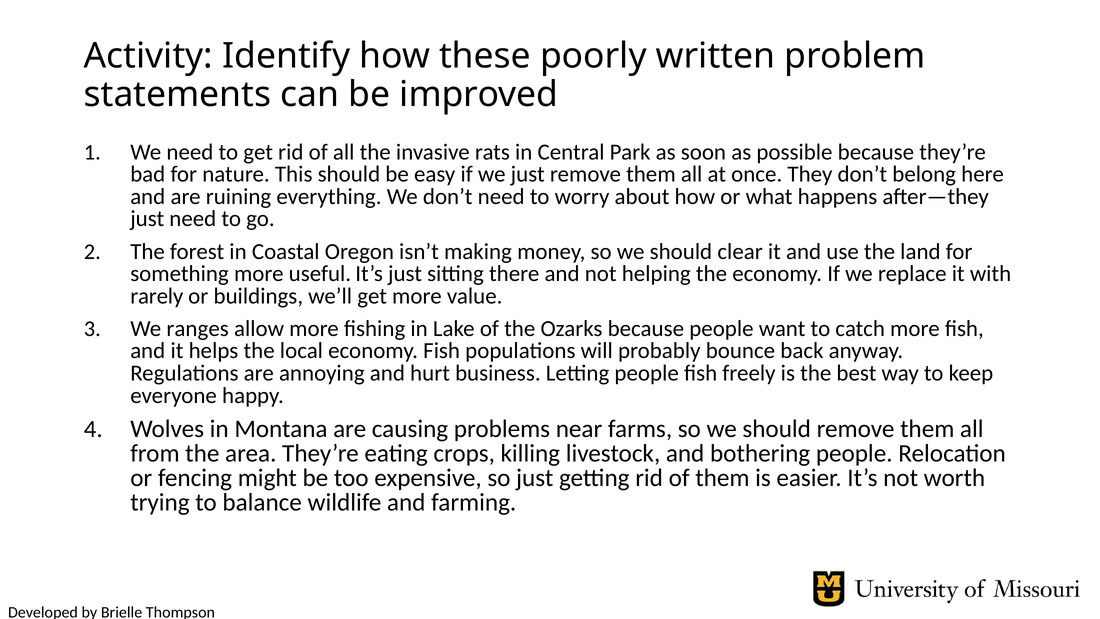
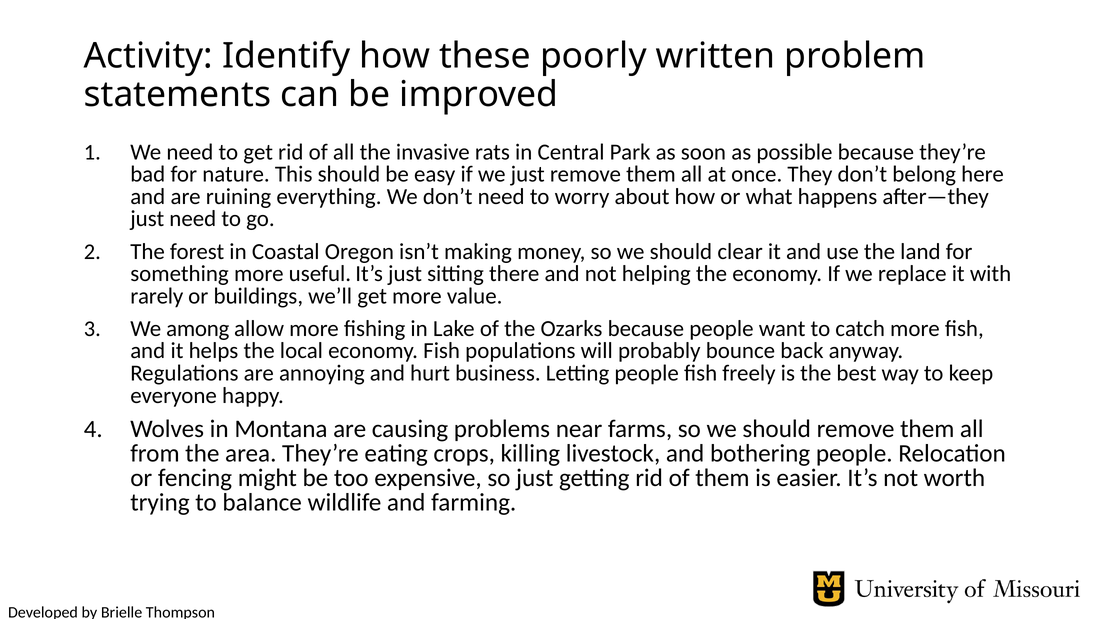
ranges: ranges -> among (198, 328)
